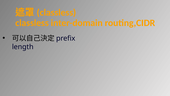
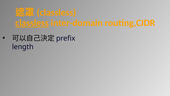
classless underline: none -> present (32, 23)
